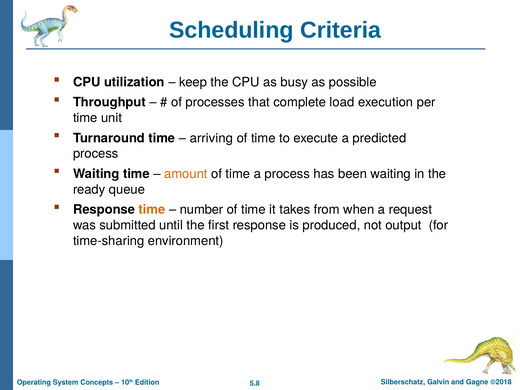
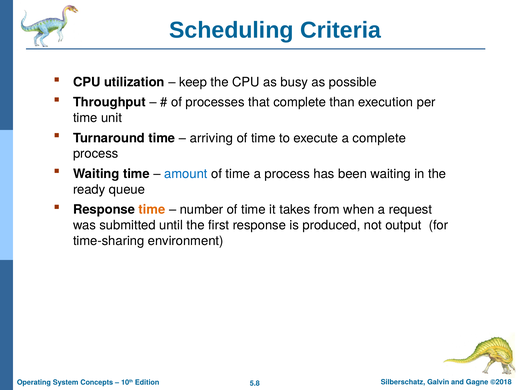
load: load -> than (342, 102)
a predicted: predicted -> complete (379, 138)
amount colour: orange -> blue (186, 174)
